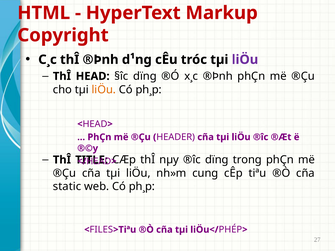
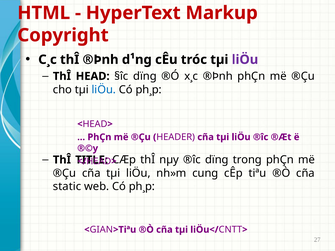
liÖu colour: orange -> blue (104, 90)
FILES: FILES -> GIAN (101, 230)
PHÉP: PHÉP -> CNTT (230, 230)
